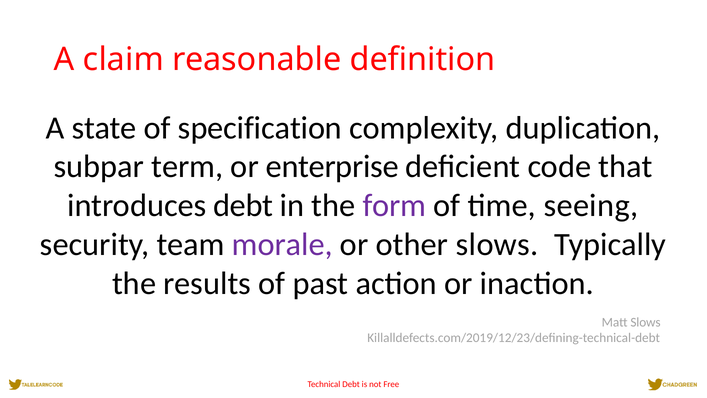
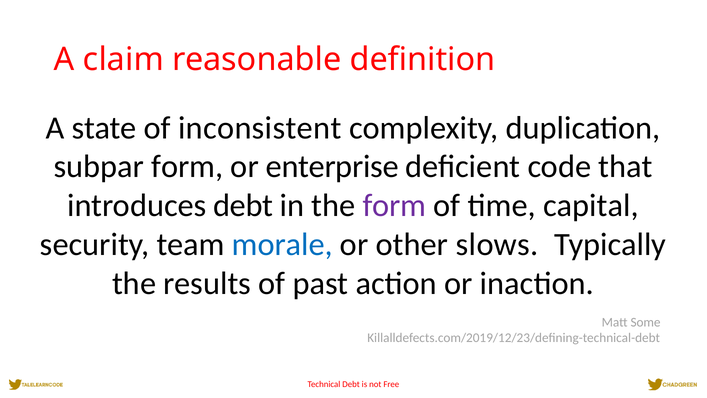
specification: specification -> inconsistent (260, 128)
subpar term: term -> form (187, 167)
seeing: seeing -> capital (591, 205)
morale colour: purple -> blue (282, 244)
Matt Slows: Slows -> Some (645, 322)
